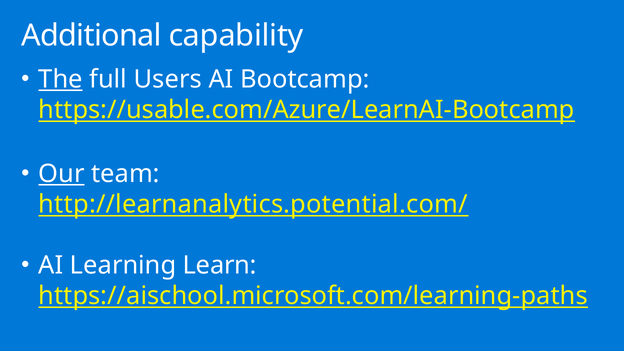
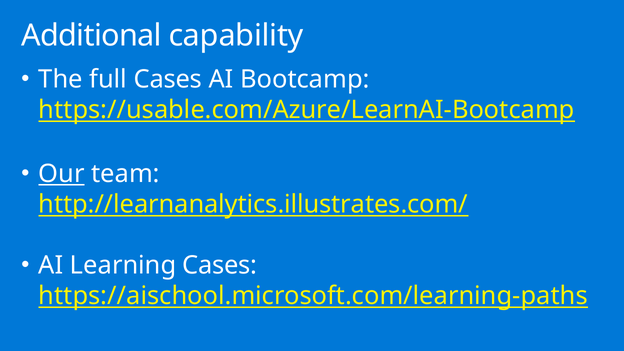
The underline: present -> none (61, 79)
full Users: Users -> Cases (168, 79)
http://learnanalytics.potential.com/: http://learnanalytics.potential.com/ -> http://learnanalytics.illustrates.com/ (253, 204)
Learning Learn: Learn -> Cases (220, 265)
